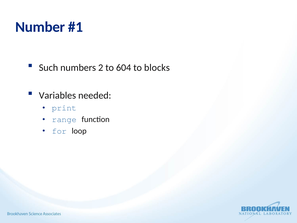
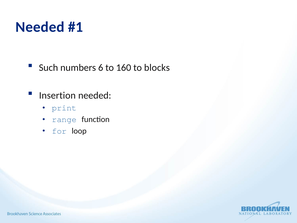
Number: Number -> Needed (40, 27)
2: 2 -> 6 (101, 68)
604: 604 -> 160 (124, 68)
Variables: Variables -> Insertion (57, 95)
